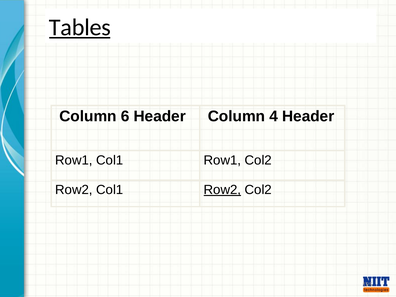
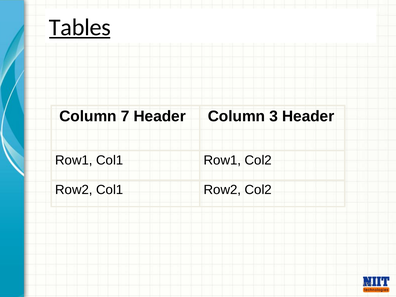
6: 6 -> 7 (125, 116)
4: 4 -> 3 (274, 116)
Row2 underline: present -> none (222, 190)
